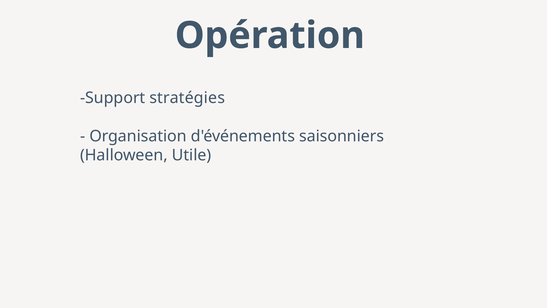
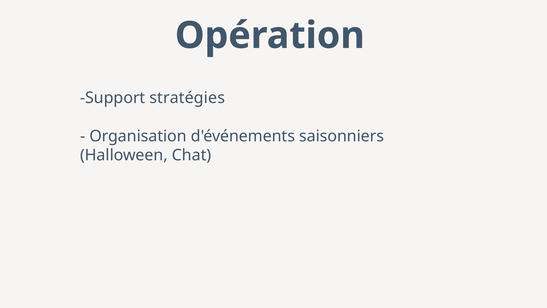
Utile: Utile -> Chat (192, 155)
